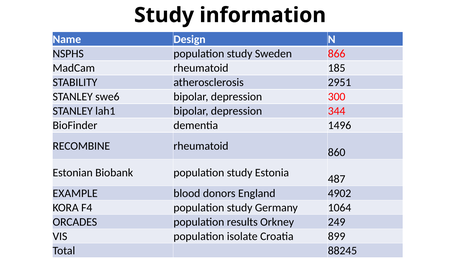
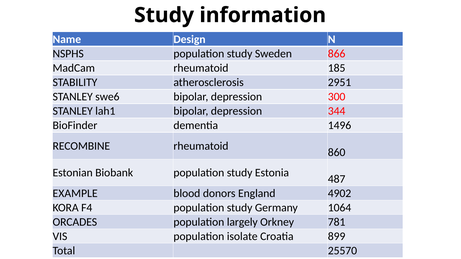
results: results -> largely (242, 222)
249: 249 -> 781 (337, 222)
88245: 88245 -> 25570 (342, 251)
